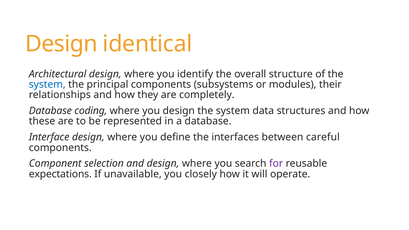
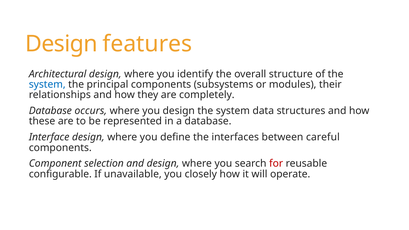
identical: identical -> features (147, 44)
coding: coding -> occurs (91, 111)
for colour: purple -> red (276, 164)
expectations: expectations -> configurable (60, 174)
